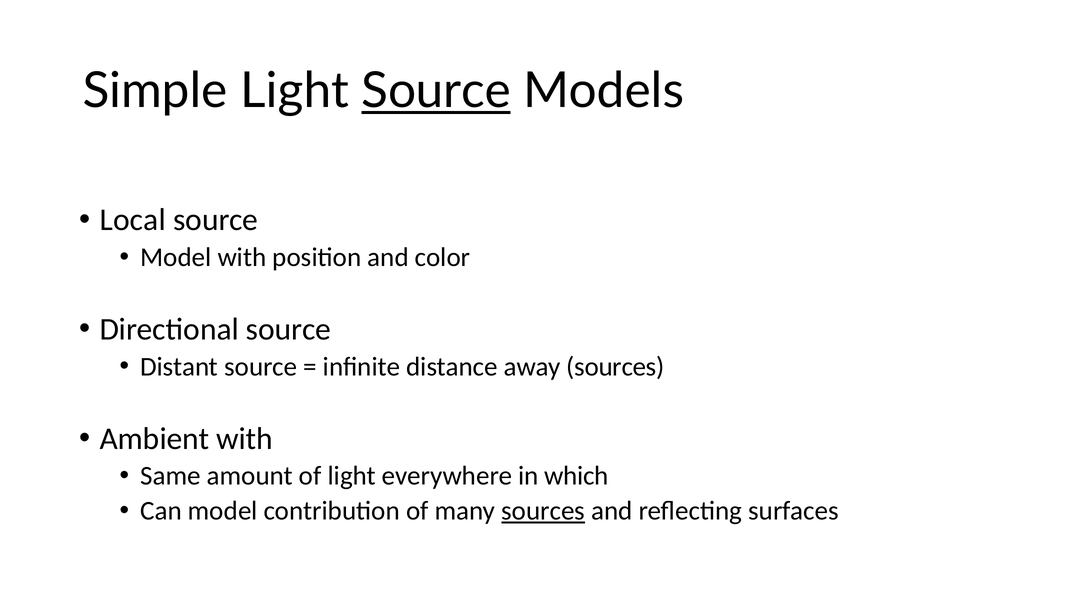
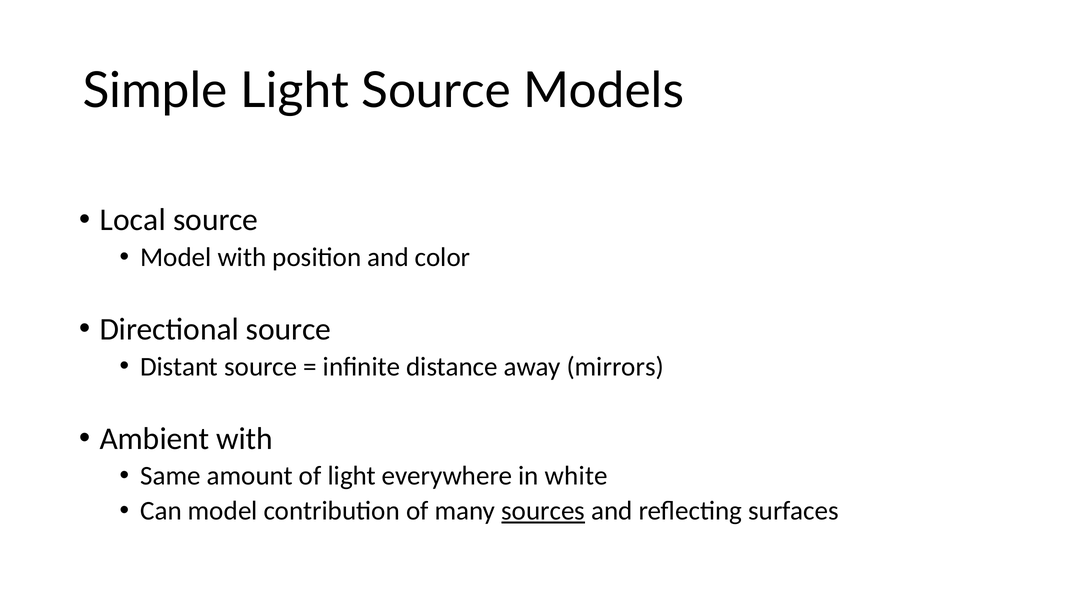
Source underline: present -> none (436, 91)
away sources: sources -> mirrors (615, 367)
which: which -> white (576, 476)
